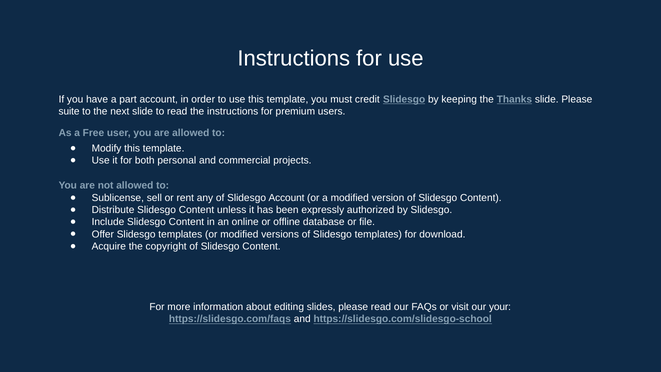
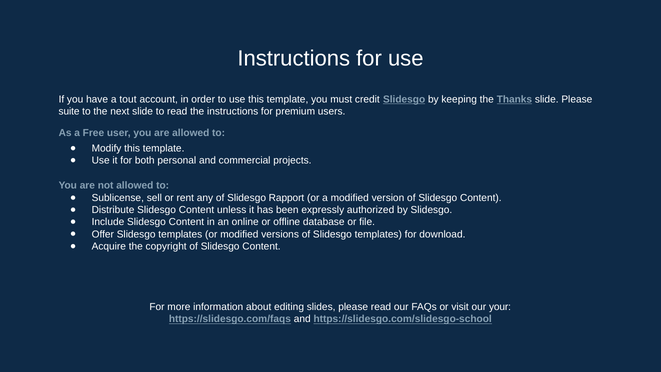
part: part -> tout (128, 99)
Slidesgo Account: Account -> Rapport (287, 198)
